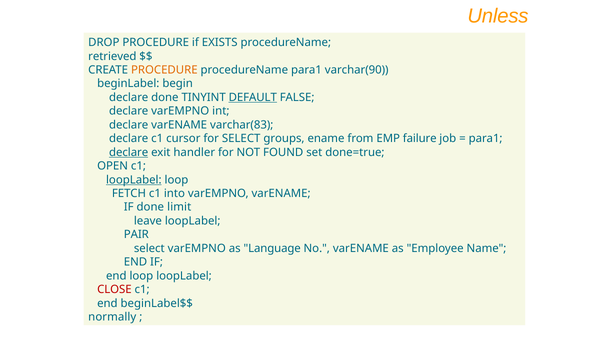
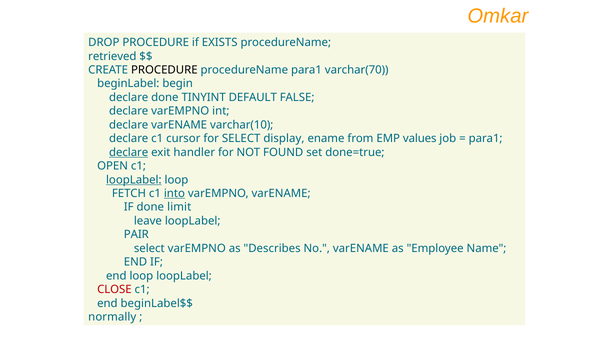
Unless: Unless -> Omkar (498, 16)
PROCEDURE colour: orange -> black (164, 70)
varchar(90: varchar(90 -> varchar(70 (357, 70)
DEFAULT underline: present -> none (253, 97)
varchar(83: varchar(83 -> varchar(10 (242, 125)
groups: groups -> display (284, 138)
failure: failure -> values (420, 138)
into underline: none -> present (174, 193)
Language: Language -> Describes (272, 248)
